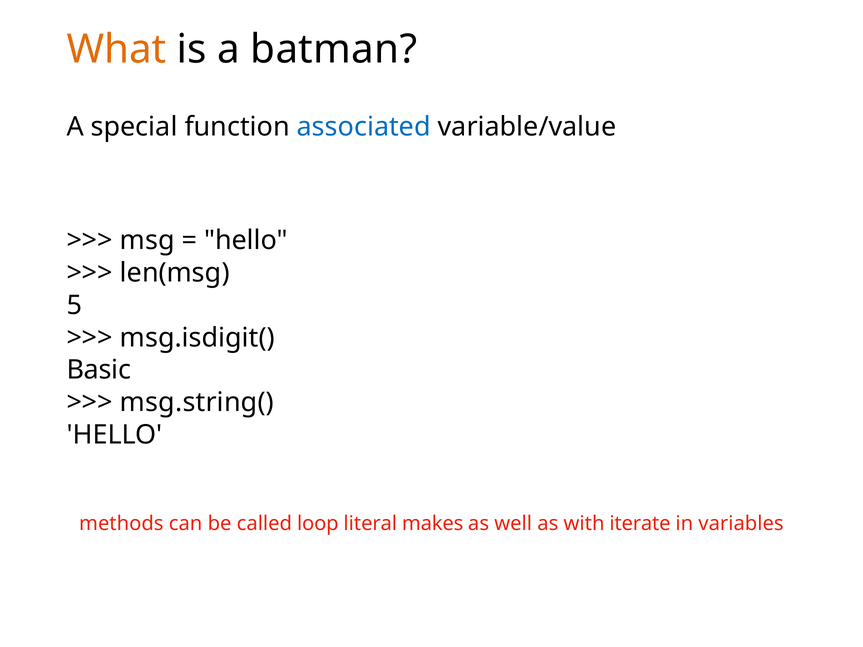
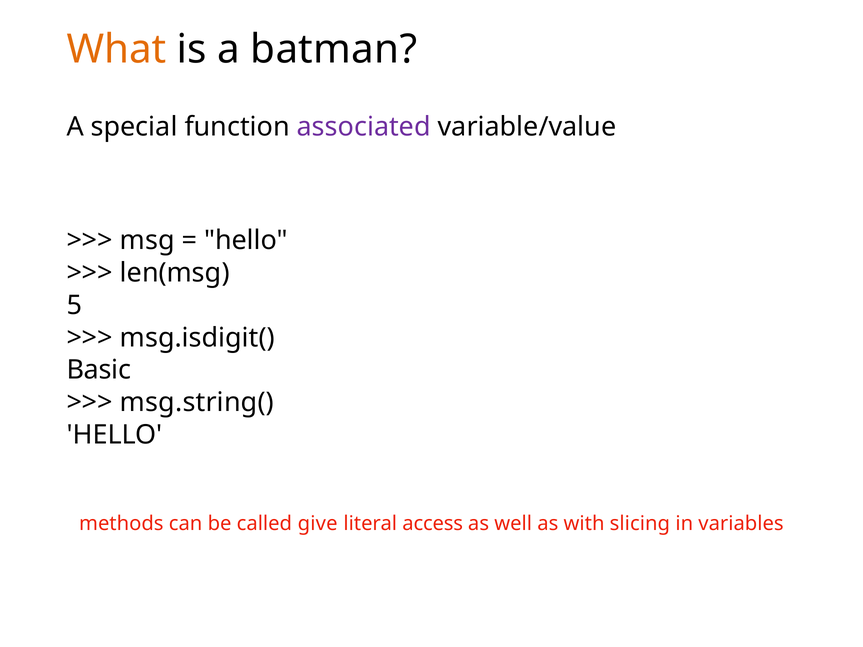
associated colour: blue -> purple (364, 127)
loop: loop -> give (318, 524)
makes: makes -> access (433, 524)
iterate: iterate -> slicing (640, 524)
